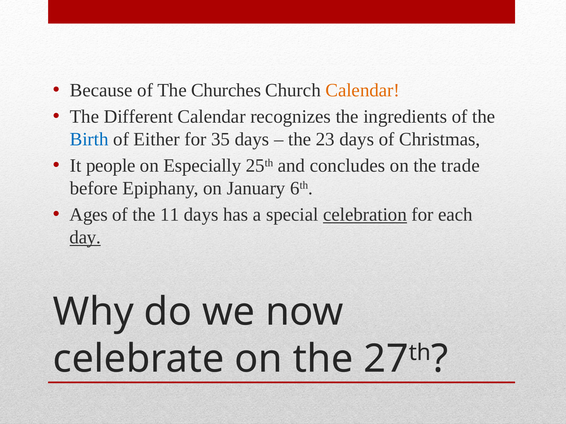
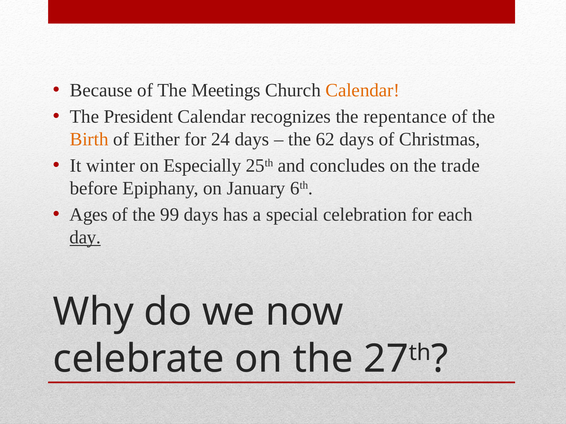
Churches: Churches -> Meetings (226, 90)
Different: Different -> President (138, 117)
ingredients: ingredients -> repentance (405, 117)
Birth colour: blue -> orange (89, 140)
35: 35 -> 24 (221, 140)
23: 23 -> 62 (325, 140)
people: people -> winter (111, 166)
11: 11 -> 99 (170, 215)
celebration underline: present -> none (365, 215)
